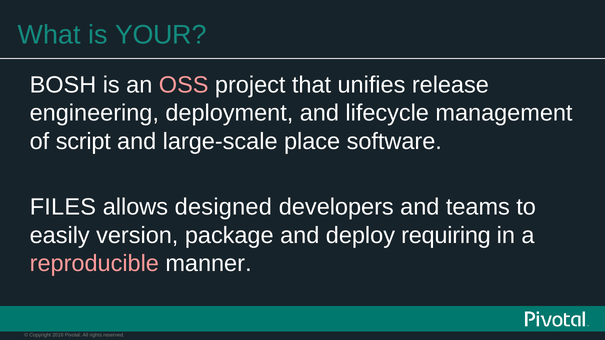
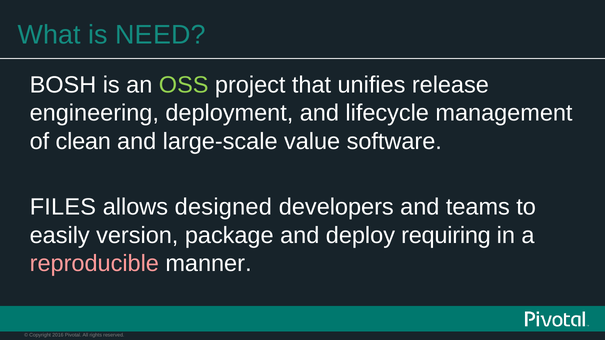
YOUR: YOUR -> NEED (161, 35)
OSS colour: pink -> light green (184, 85)
script: script -> clean (83, 141)
place: place -> value (312, 141)
